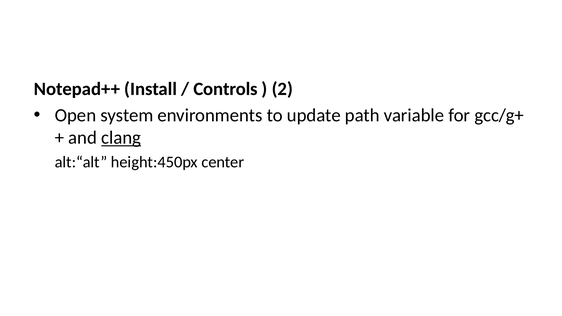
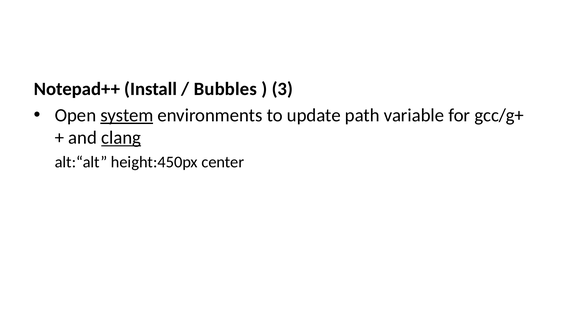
Controls: Controls -> Bubbles (225, 89)
2: 2 -> 3 (282, 89)
system underline: none -> present (127, 115)
